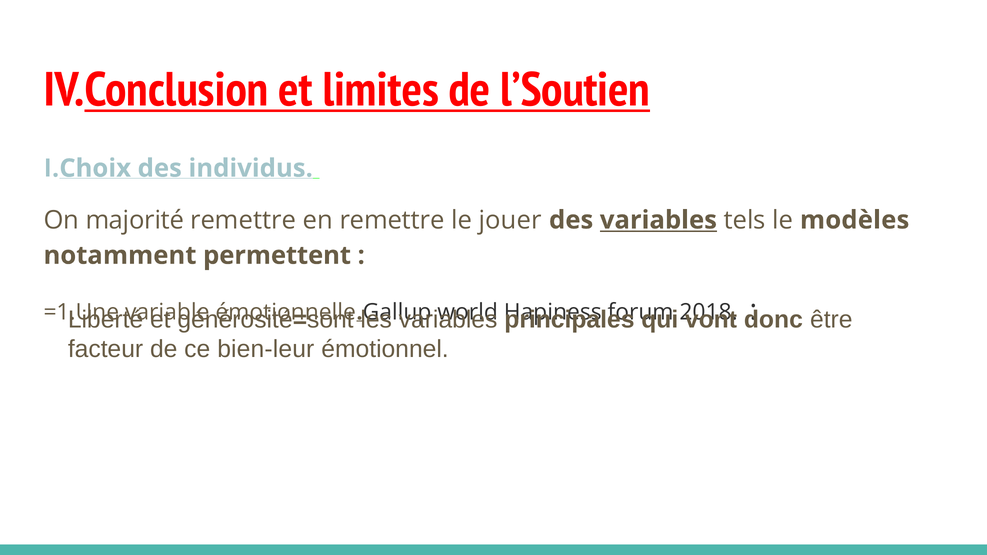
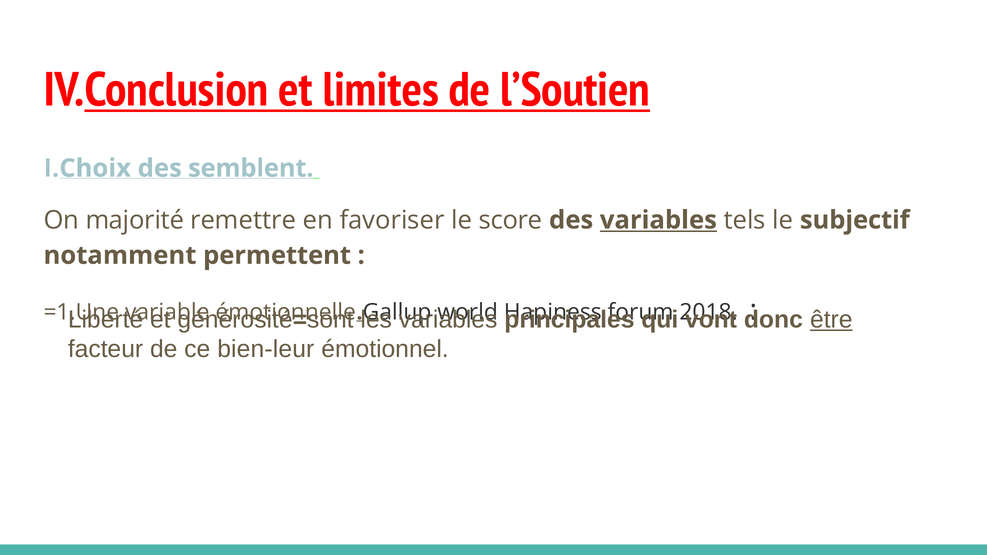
individus: individus -> semblent (251, 168)
en remettre: remettre -> favoriser (392, 220)
jouer: jouer -> score (510, 220)
modèles: modèles -> subjectif (855, 220)
être underline: none -> present (831, 320)
